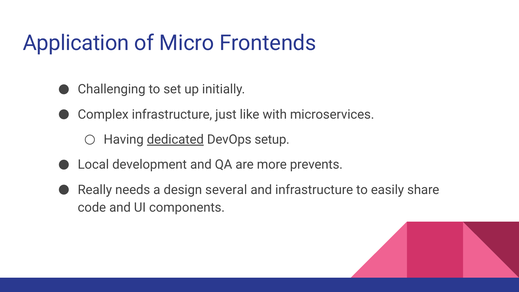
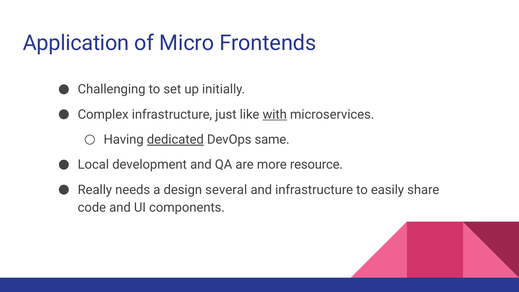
with underline: none -> present (275, 114)
setup: setup -> same (272, 140)
prevents: prevents -> resource (316, 165)
